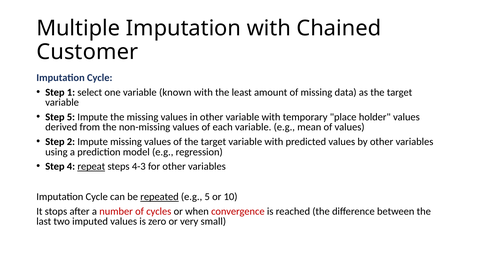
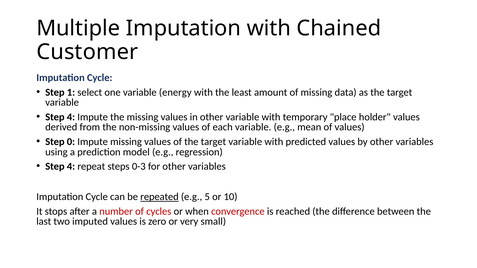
known: known -> energy (175, 92)
5: 5 -> 4 (71, 117)
2: 2 -> 0 (71, 142)
repeat underline: present -> none (91, 167)
4-3: 4-3 -> 0-3 (139, 167)
